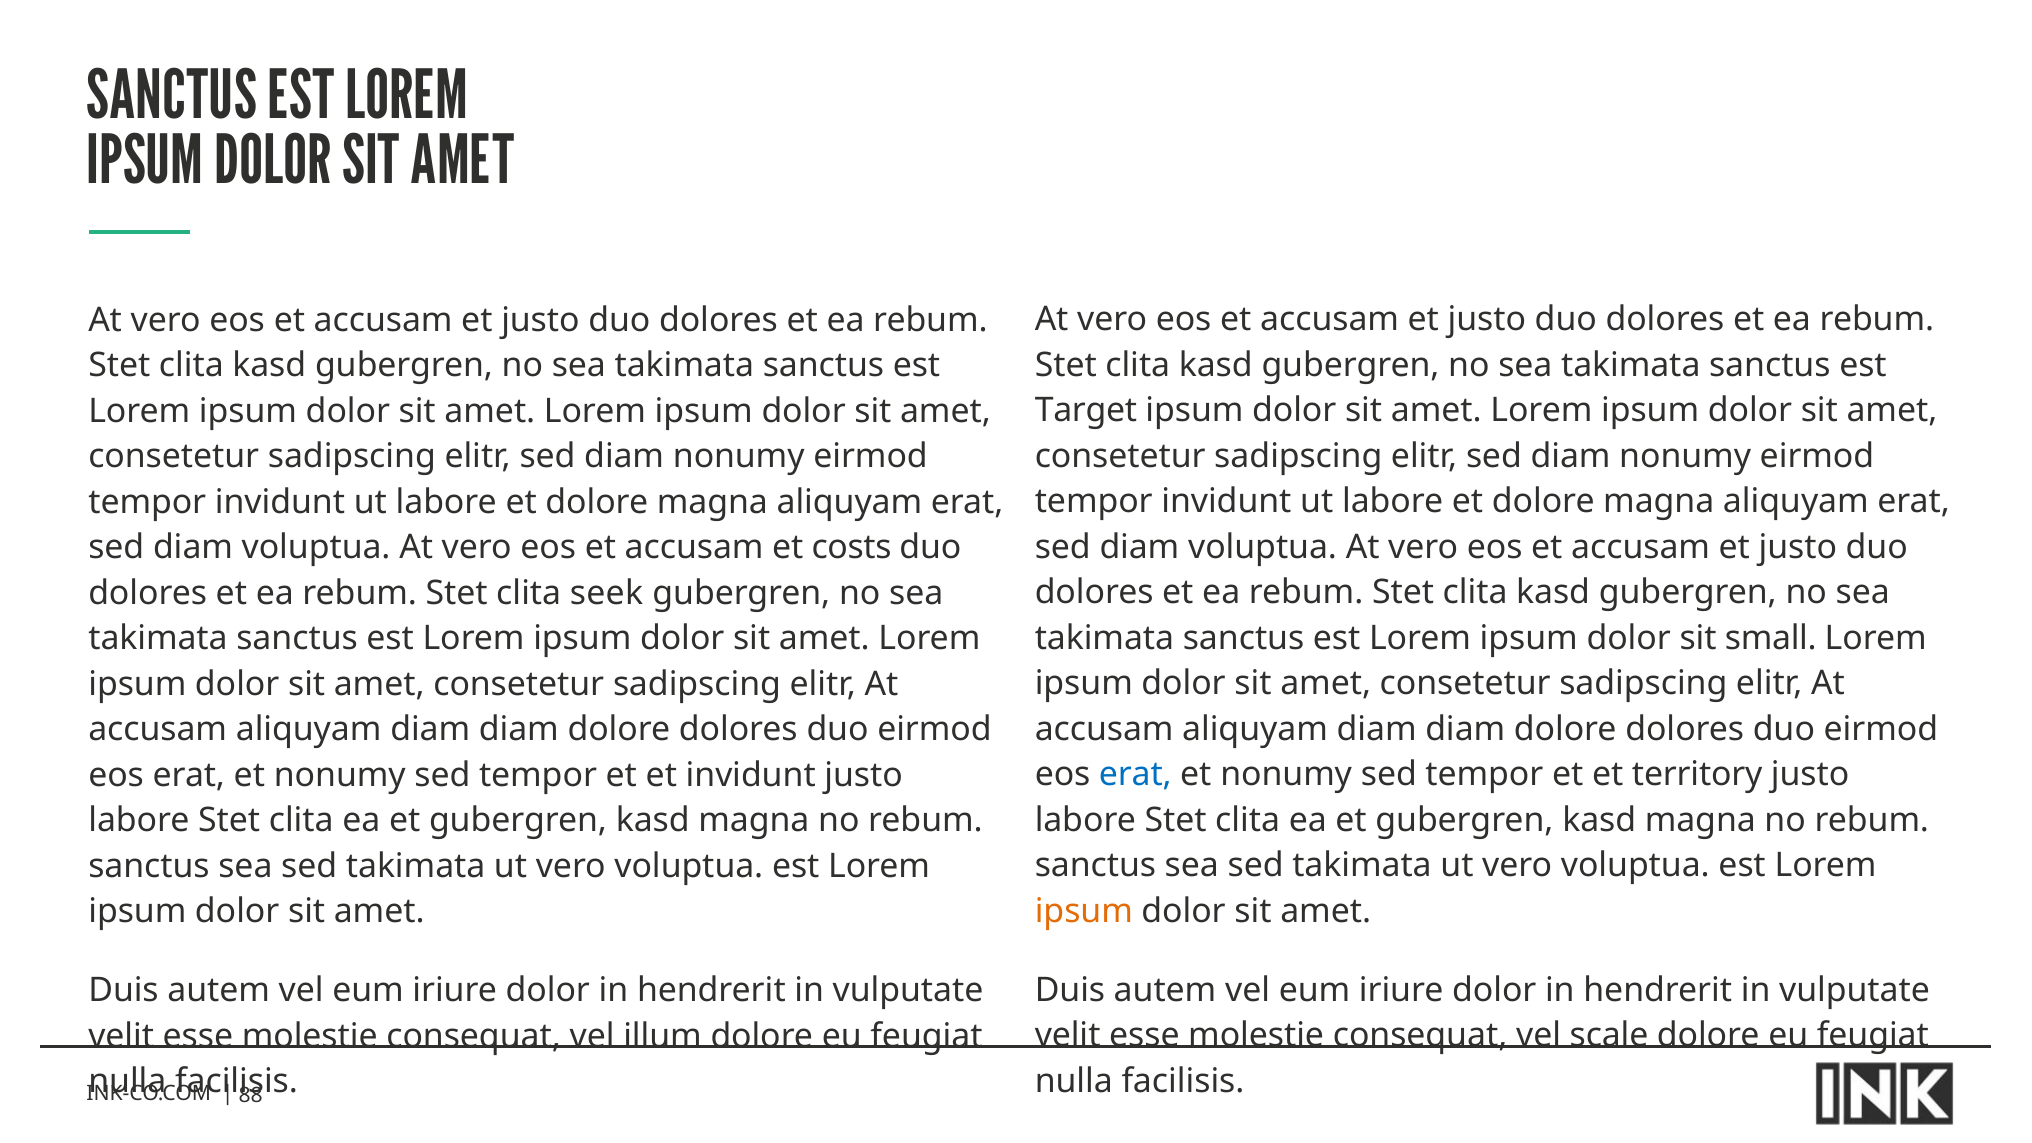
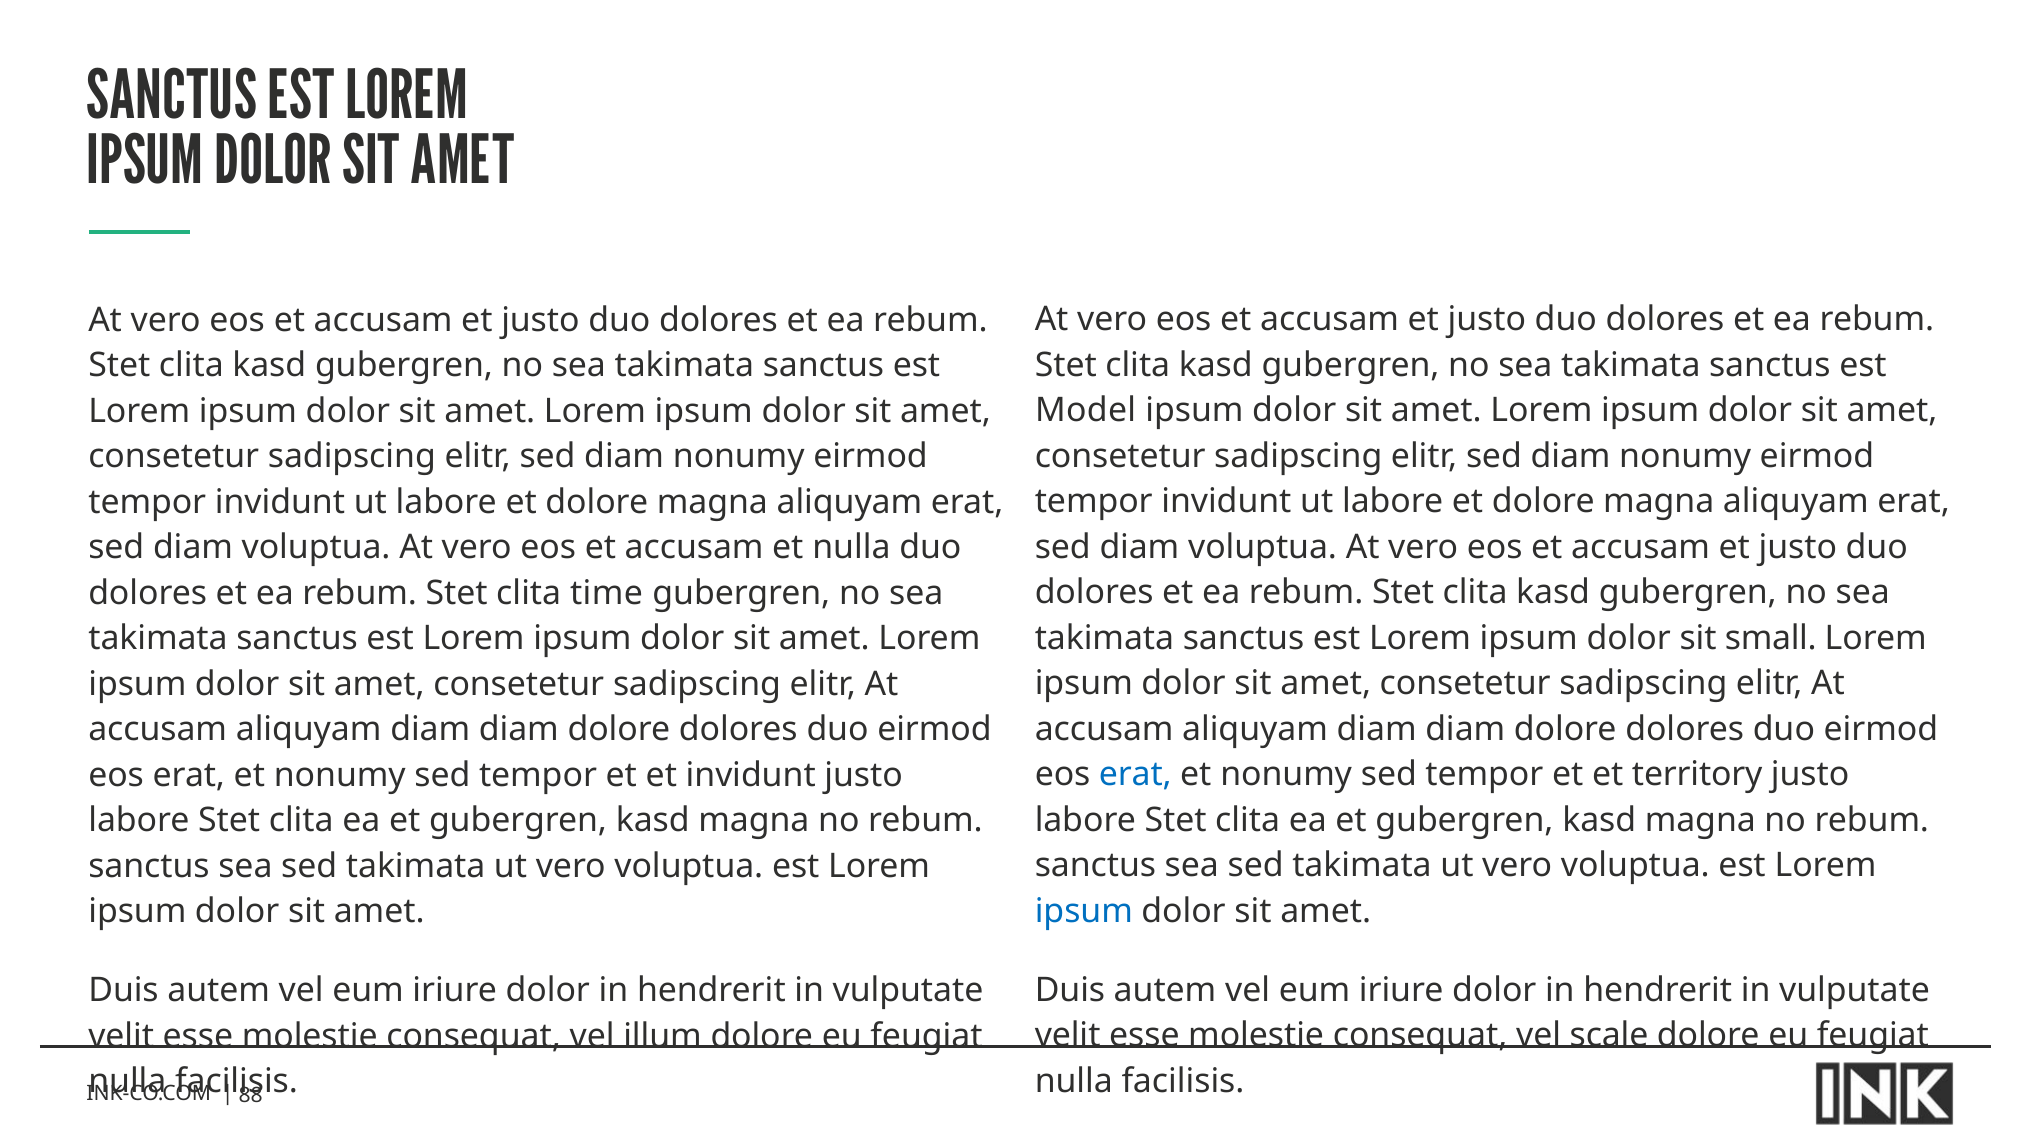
Target: Target -> Model (1086, 411)
et costs: costs -> nulla (851, 548)
seek: seek -> time (607, 593)
ipsum colour: orange -> blue (1084, 911)
